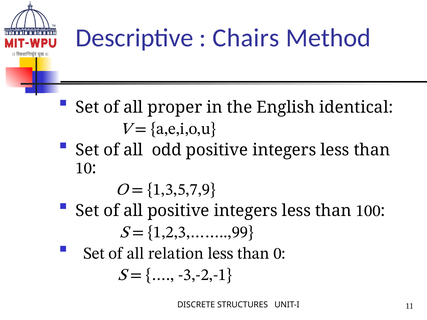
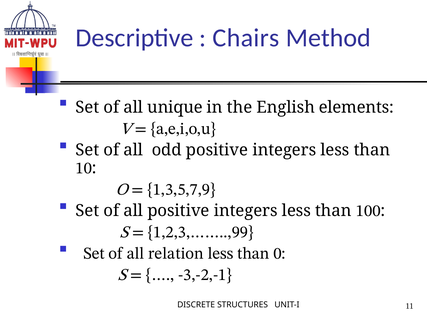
proper: proper -> unique (175, 107)
identical: identical -> elements (356, 107)
